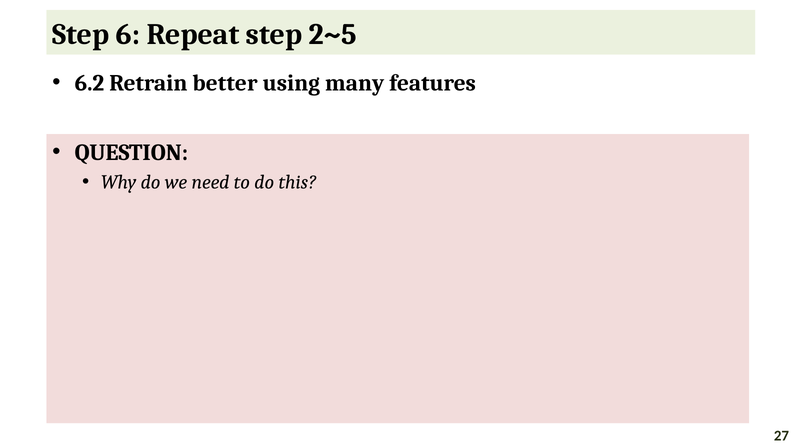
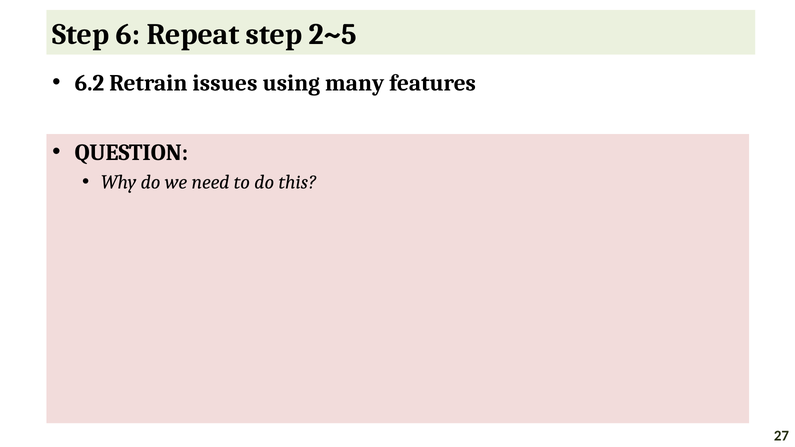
better: better -> issues (225, 83)
